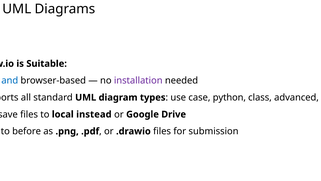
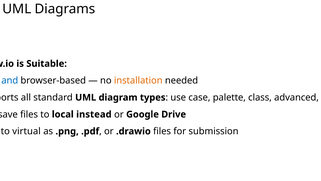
installation colour: purple -> orange (138, 80)
python: python -> palette (229, 97)
before: before -> virtual (27, 131)
